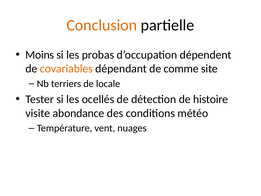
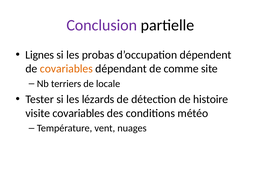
Conclusion colour: orange -> purple (102, 25)
Moins: Moins -> Lignes (40, 55)
ocellés: ocellés -> lézards (98, 99)
visite abondance: abondance -> covariables (79, 113)
